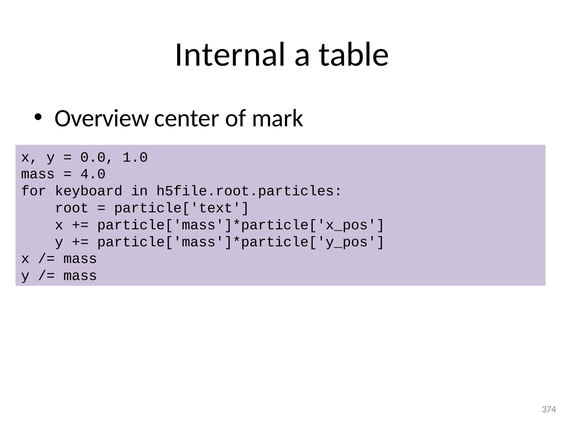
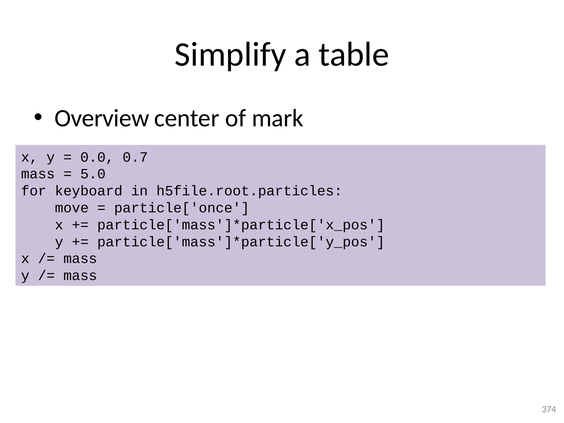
Internal: Internal -> Simplify (230, 55)
1.0: 1.0 -> 0.7 (135, 157)
4.0: 4.0 -> 5.0 (93, 174)
root: root -> move (72, 208)
particle['text: particle['text -> particle['once (182, 208)
